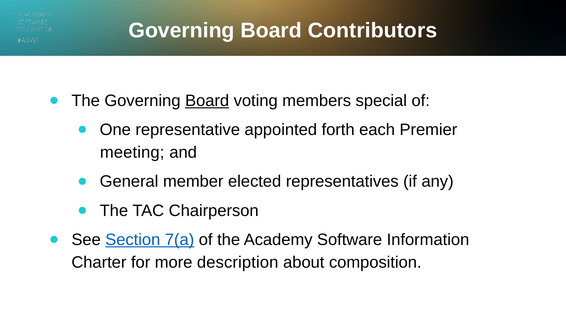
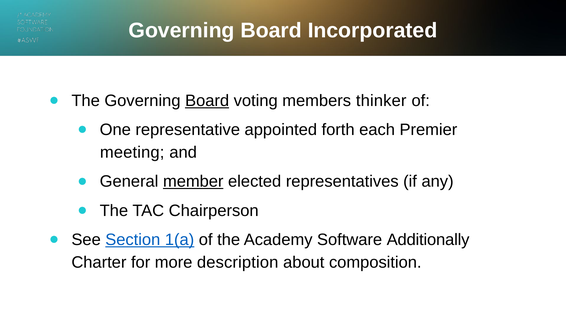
Contributors: Contributors -> Incorporated (372, 30)
special: special -> thinker (381, 101)
member underline: none -> present (193, 182)
7(a: 7(a -> 1(a (180, 240)
Information: Information -> Additionally (428, 240)
